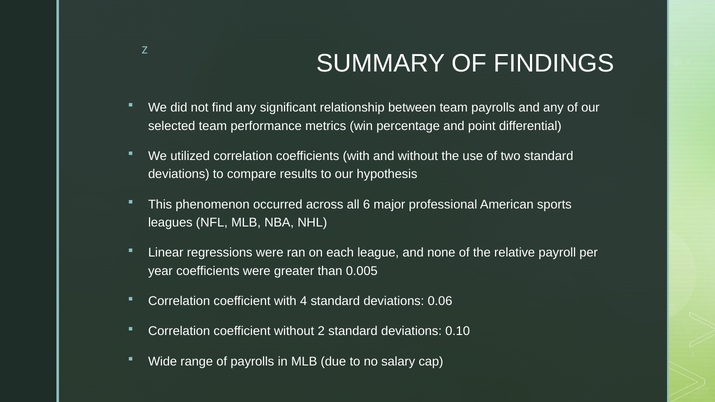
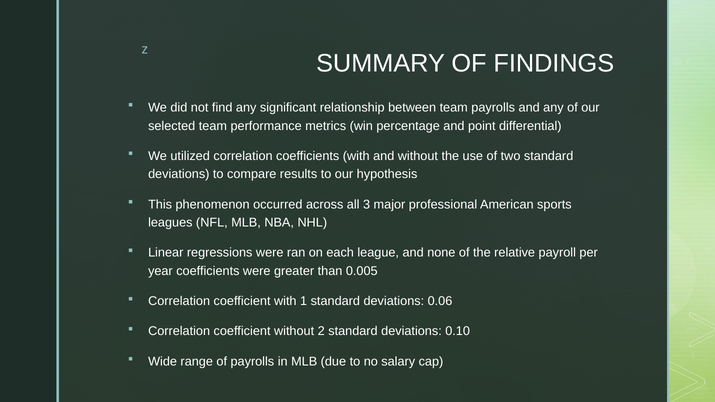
6: 6 -> 3 (367, 204)
4: 4 -> 1 (304, 301)
